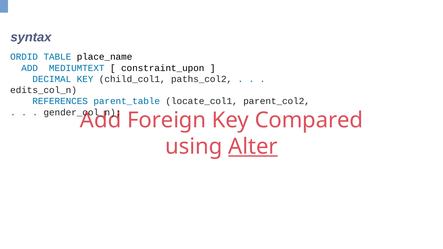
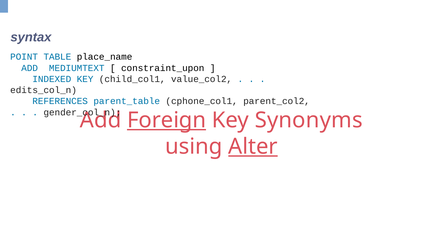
ORDID: ORDID -> POINT (24, 57)
DECIMAL: DECIMAL -> INDEXED (52, 79)
paths_col2: paths_col2 -> value_col2 (202, 79)
locate_col1: locate_col1 -> cphone_col1 (202, 101)
Foreign underline: none -> present (167, 120)
Compared: Compared -> Synonyms (309, 120)
